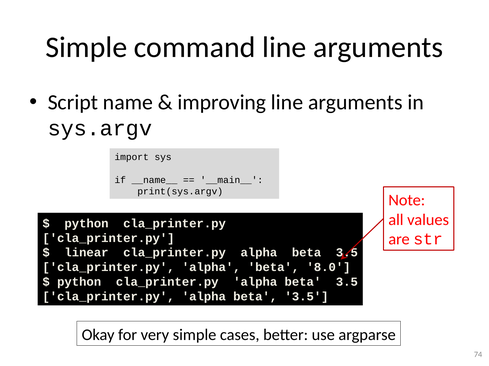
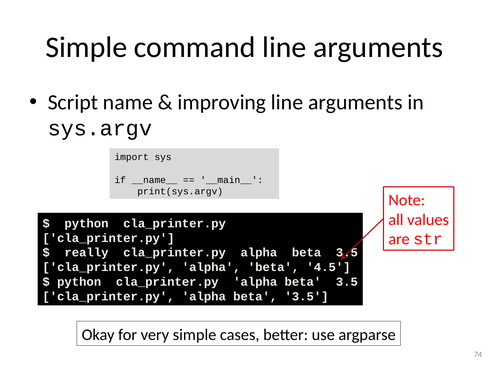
linear: linear -> really (86, 253)
8.0: 8.0 -> 4.5 (329, 268)
